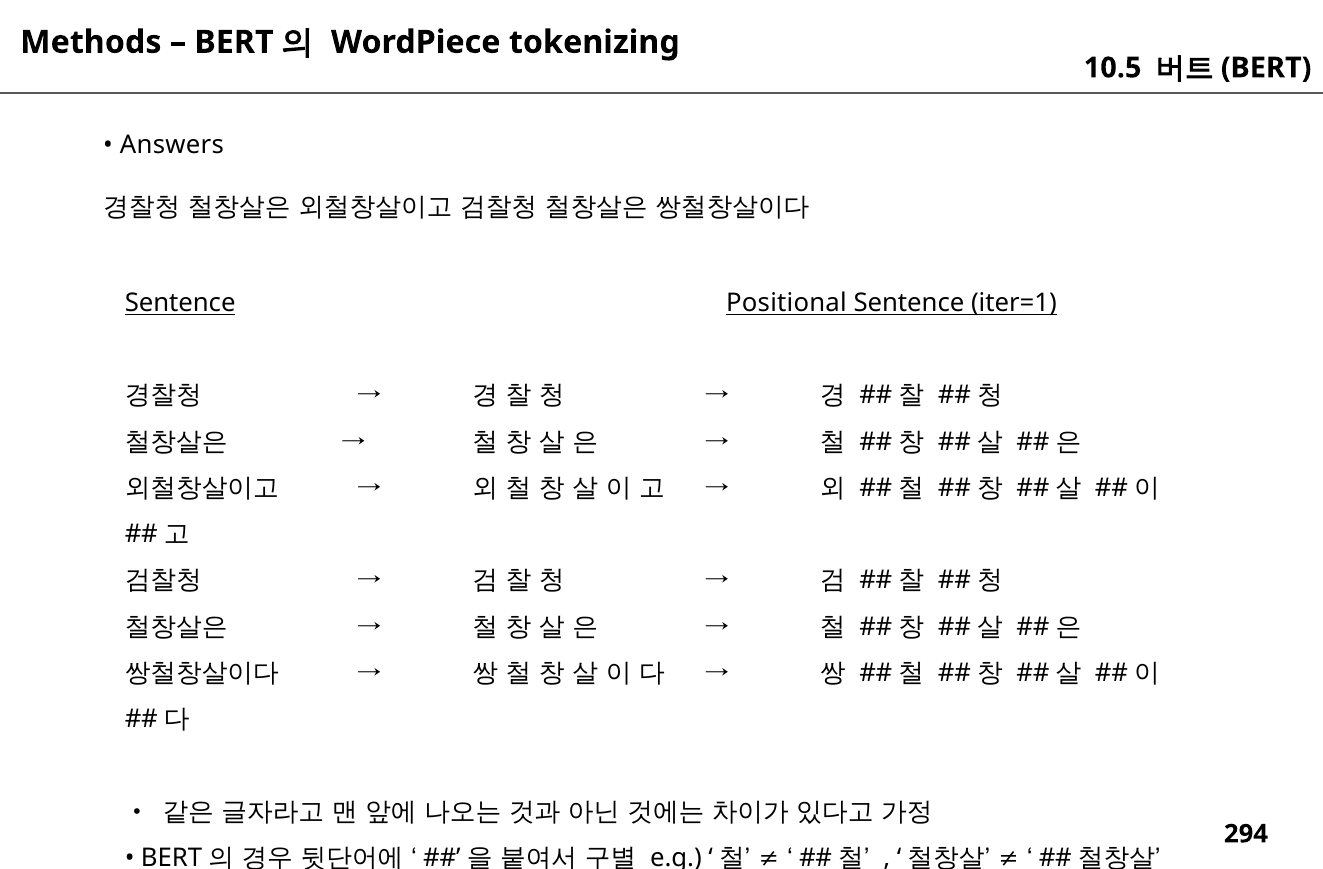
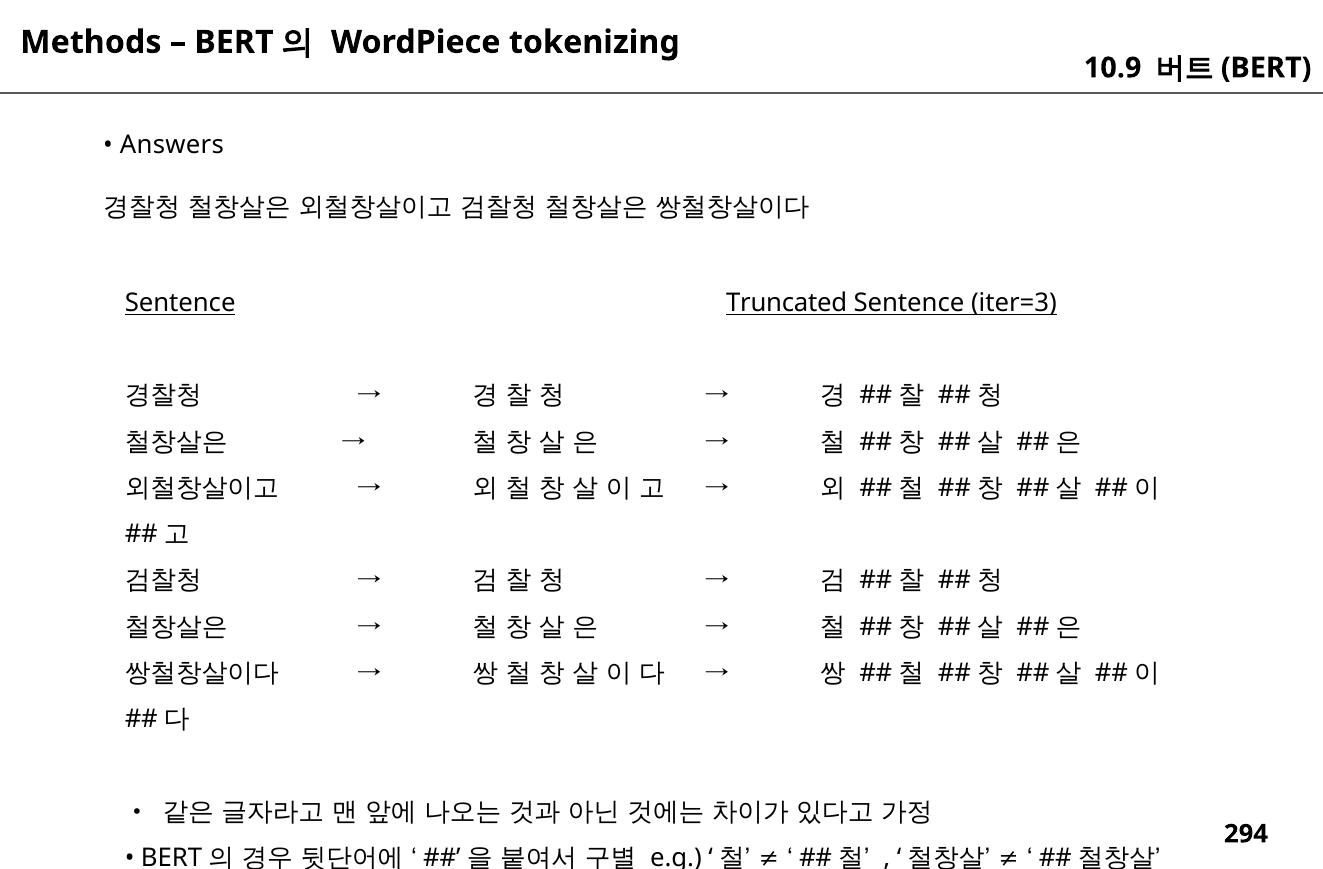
10.5: 10.5 -> 10.9 (1113, 68)
Positional: Positional -> Truncated (787, 303)
iter=1: iter=1 -> iter=3 (1014, 303)
